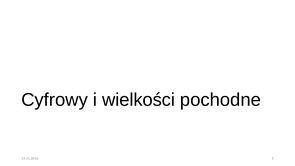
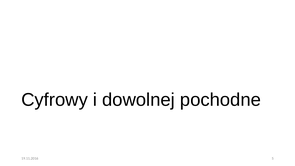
wielkości: wielkości -> dowolnej (138, 100)
